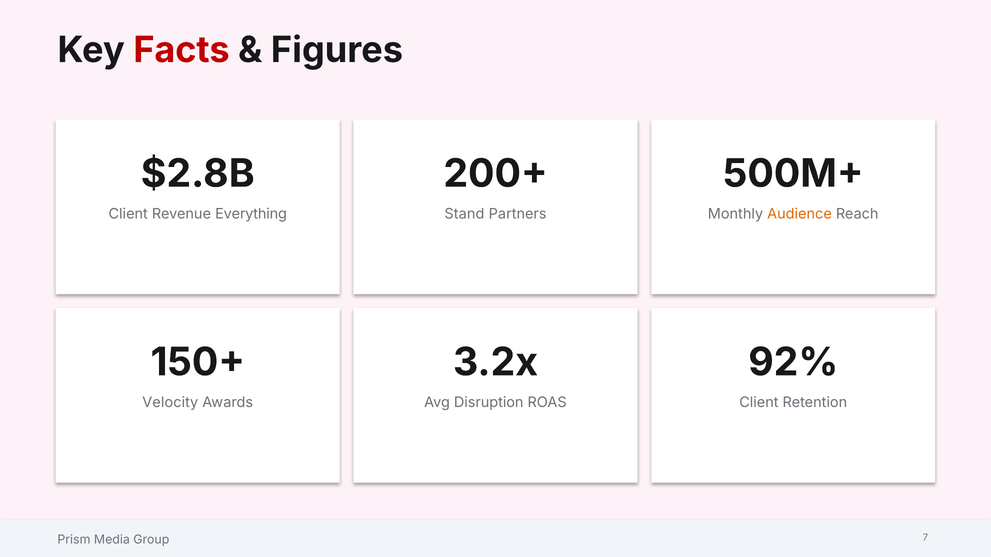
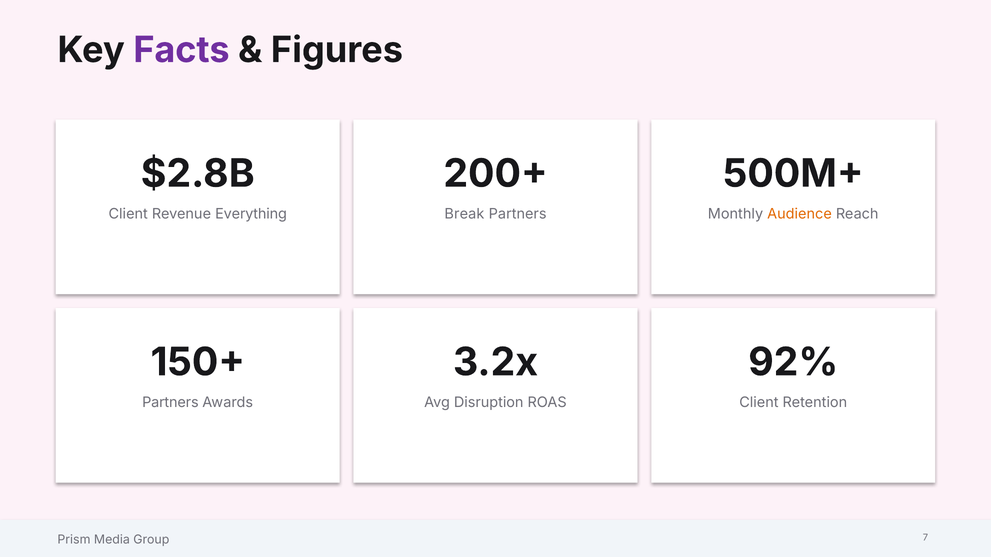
Facts colour: red -> purple (181, 50)
Stand: Stand -> Break (464, 214)
Velocity: Velocity -> Partners (170, 403)
